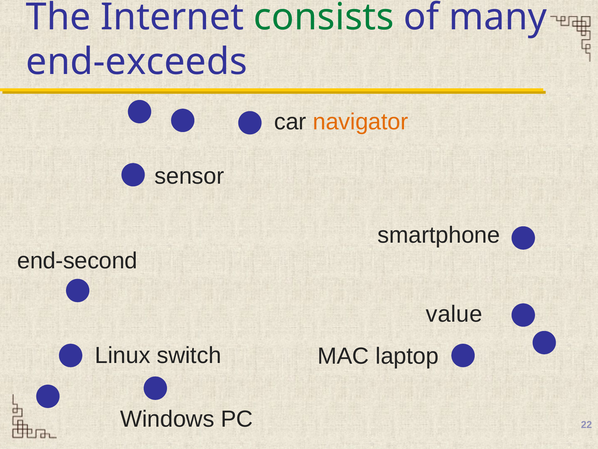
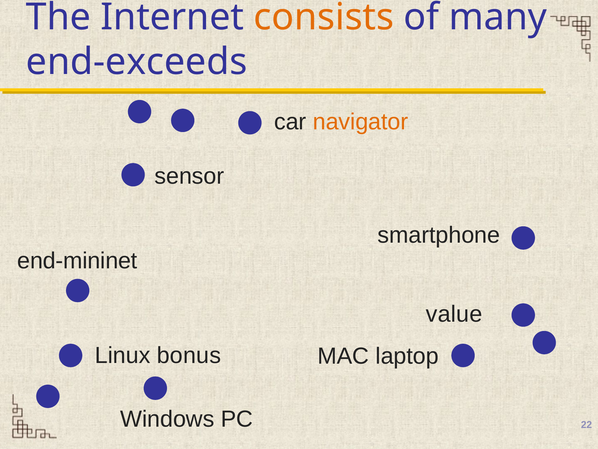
consists colour: green -> orange (324, 17)
end-second: end-second -> end-mininet (77, 261)
switch: switch -> bonus (189, 355)
